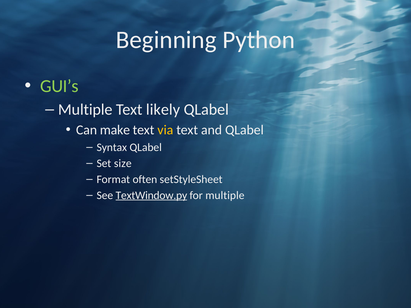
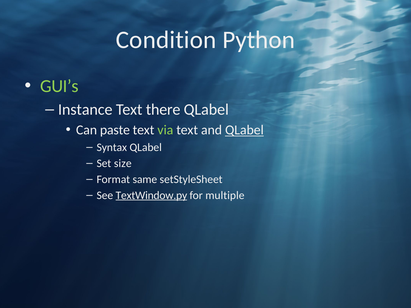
Beginning: Beginning -> Condition (166, 40)
Multiple: Multiple -> Instance (85, 110)
likely: likely -> there (163, 110)
make: make -> paste (115, 130)
via colour: yellow -> light green (165, 130)
QLabel underline: none -> present (244, 130)
often: often -> same (145, 179)
